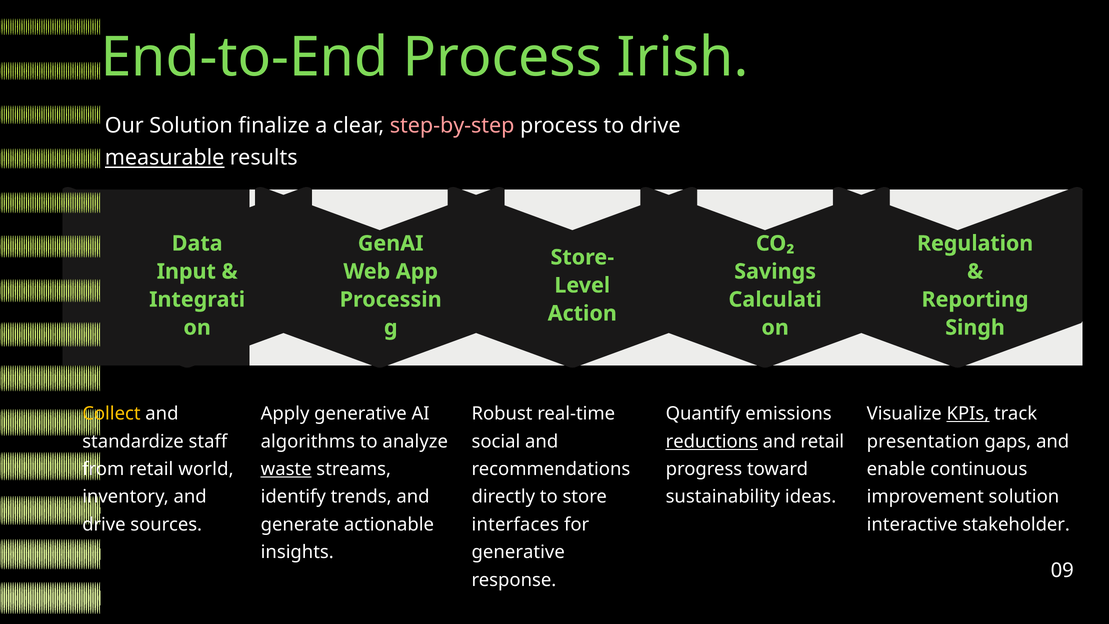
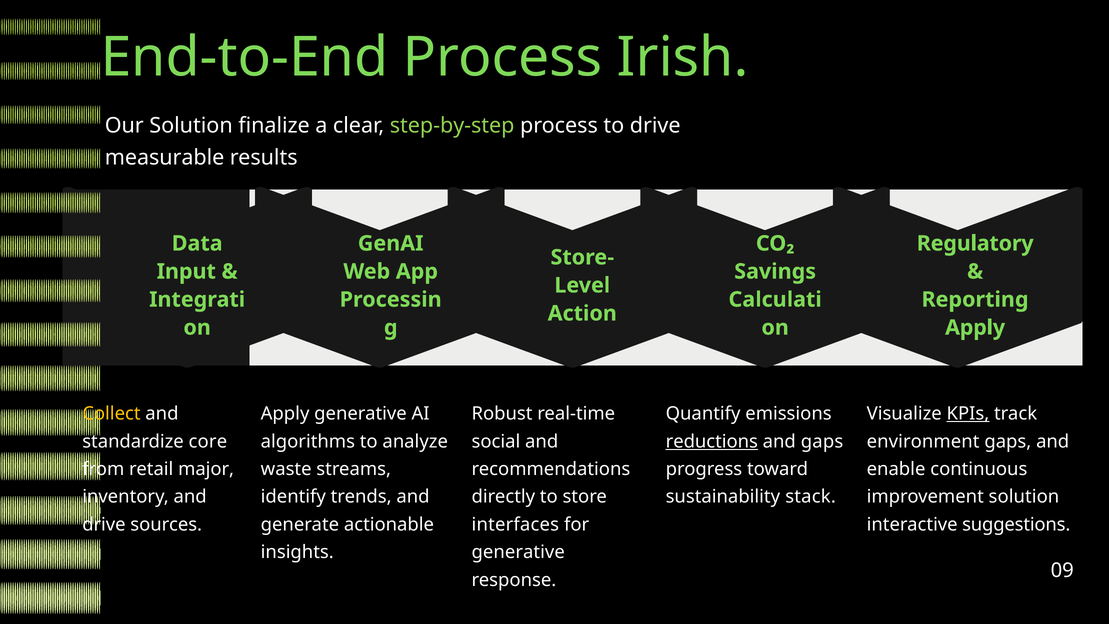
step-by-step colour: pink -> light green (452, 125)
measurable underline: present -> none (165, 158)
Regulation: Regulation -> Regulatory (975, 243)
Singh: Singh -> Apply (975, 328)
staff: staff -> core (208, 441)
and retail: retail -> gaps (822, 441)
presentation: presentation -> environment (923, 441)
world: world -> major (206, 469)
waste underline: present -> none (286, 469)
ideas: ideas -> stack (811, 497)
stakeholder: stakeholder -> suggestions (1016, 524)
